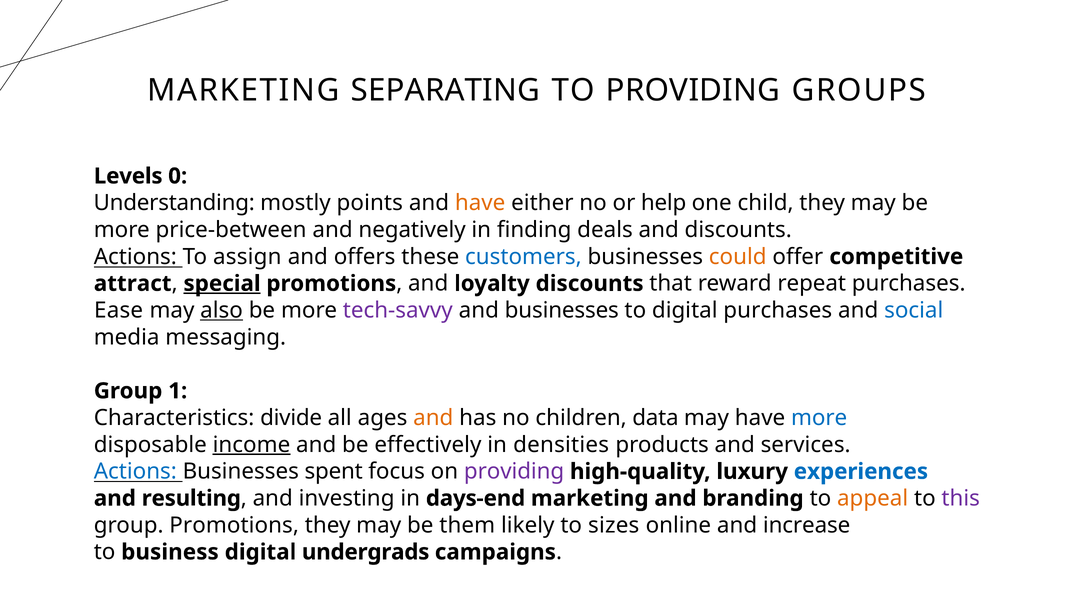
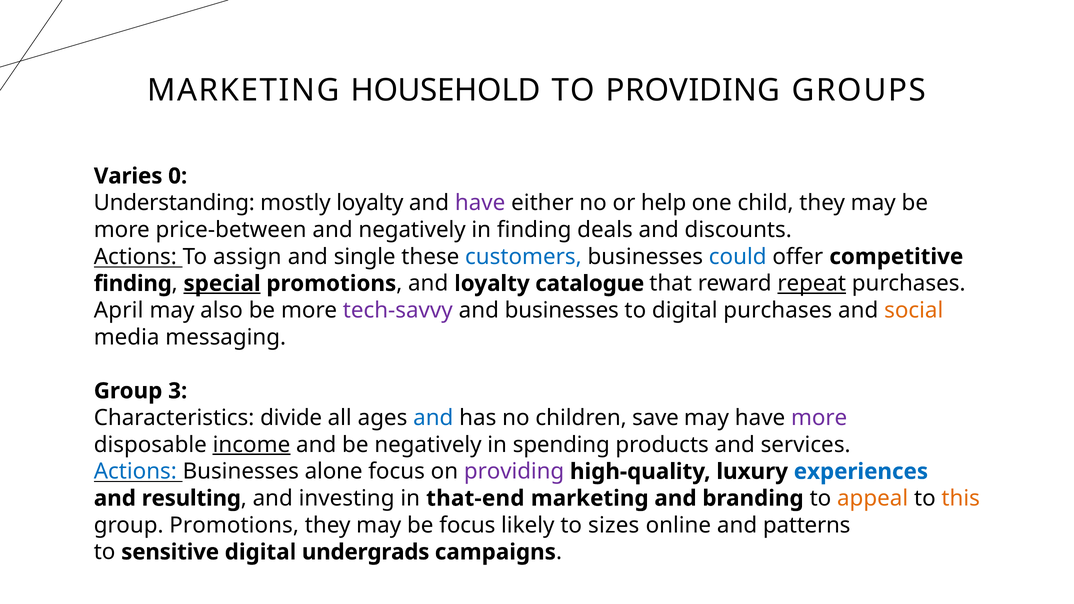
SEPARATING: SEPARATING -> HOUSEHOLD (446, 90)
Levels: Levels -> Varies (128, 176)
mostly points: points -> loyalty (370, 203)
have colour: orange -> purple (480, 203)
offers: offers -> single (365, 257)
could colour: orange -> blue (738, 257)
attract: attract -> finding (133, 284)
loyalty discounts: discounts -> catalogue (590, 284)
repeat underline: none -> present (812, 284)
Ease: Ease -> April (119, 310)
also underline: present -> none (222, 310)
social colour: blue -> orange (914, 310)
1: 1 -> 3 (178, 391)
and colour: orange -> blue (433, 418)
data: data -> save (655, 418)
more colour: blue -> purple (819, 418)
be effectively: effectively -> negatively (428, 445)
densities: densities -> spending (561, 445)
spent: spent -> alone (334, 472)
days-end: days-end -> that-end (475, 498)
this colour: purple -> orange (961, 498)
be them: them -> focus (467, 525)
increase: increase -> patterns (807, 525)
business: business -> sensitive (170, 552)
